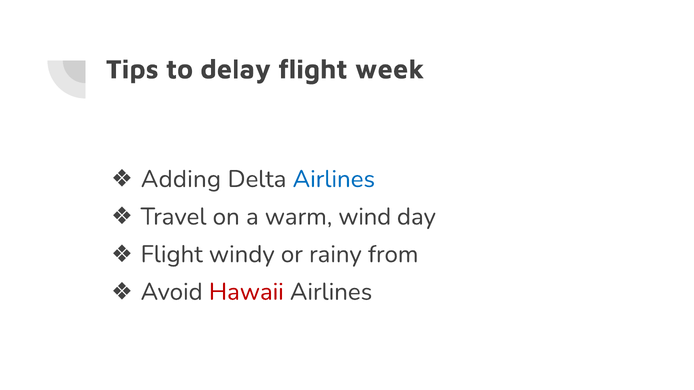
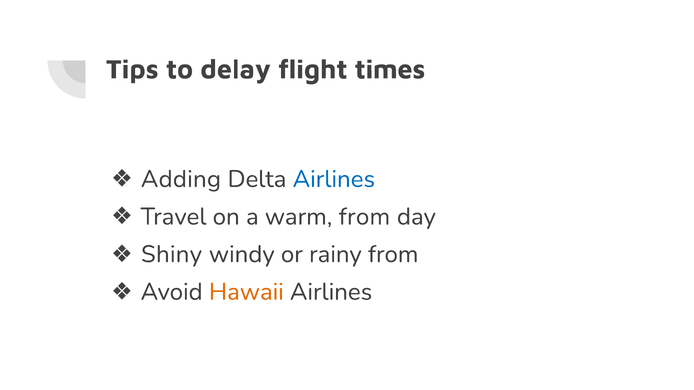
week: week -> times (390, 70)
warm wind: wind -> from (364, 217)
Flight: Flight -> Shiny (172, 254)
Hawaii colour: red -> orange (246, 292)
